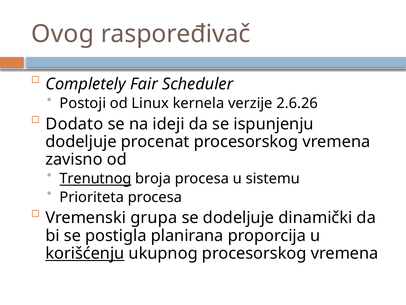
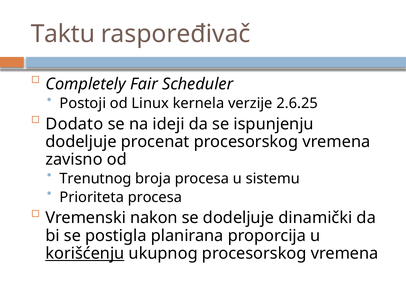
Ovog: Ovog -> Taktu (63, 34)
2.6.26: 2.6.26 -> 2.6.25 (297, 103)
Trenutnog underline: present -> none (96, 178)
grupa: grupa -> nakon (154, 218)
